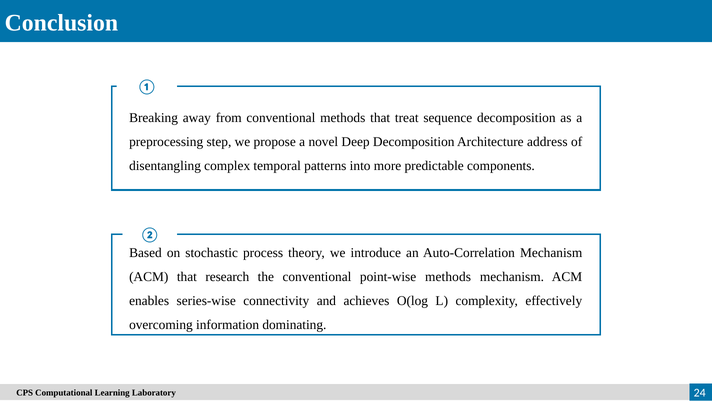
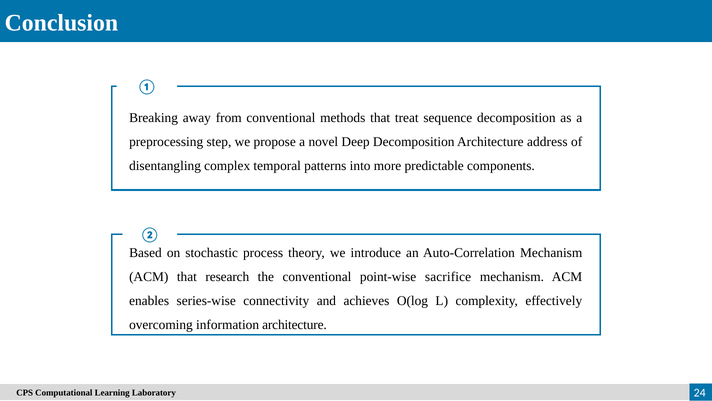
point-wise methods: methods -> sacrifice (448, 276)
information dominating: dominating -> architecture (294, 325)
